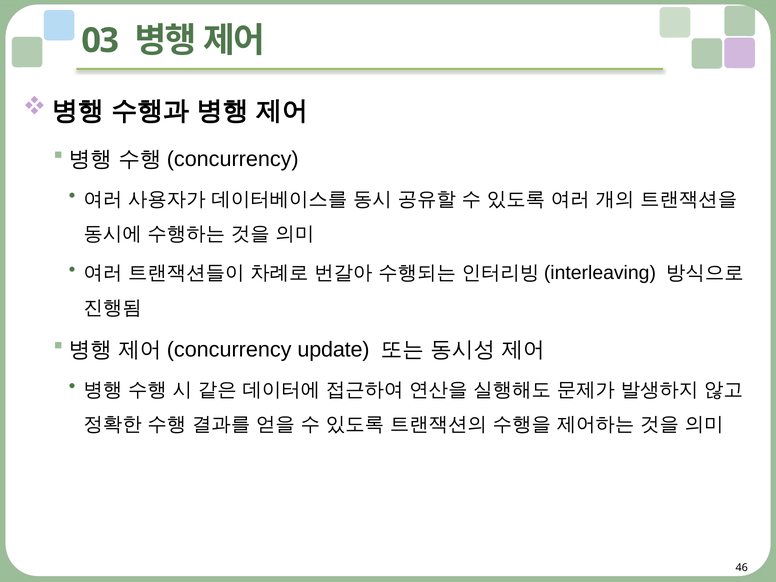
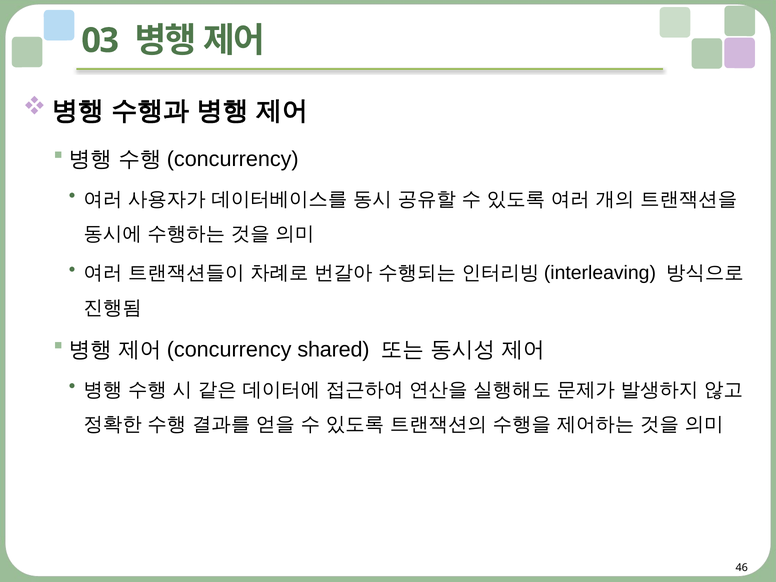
update: update -> shared (333, 350)
